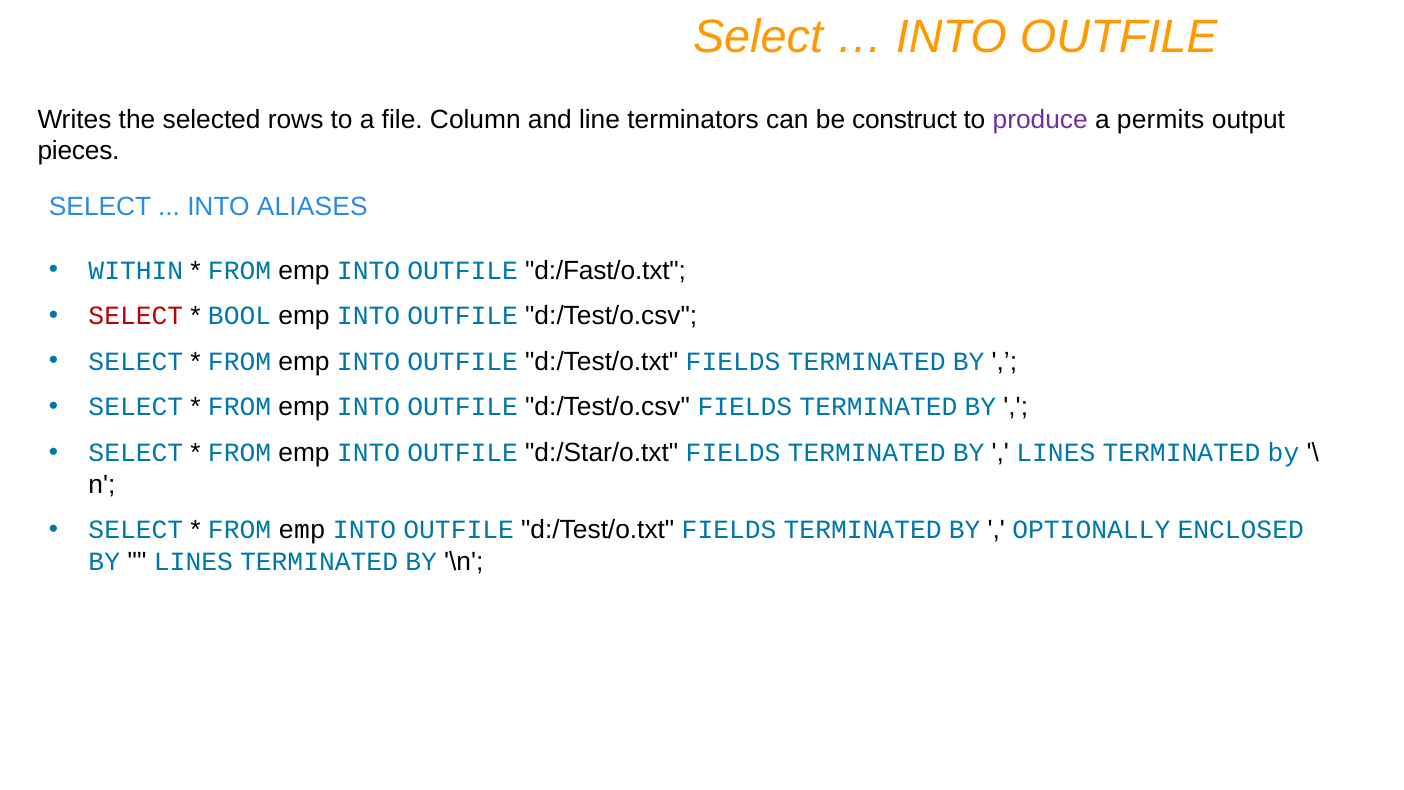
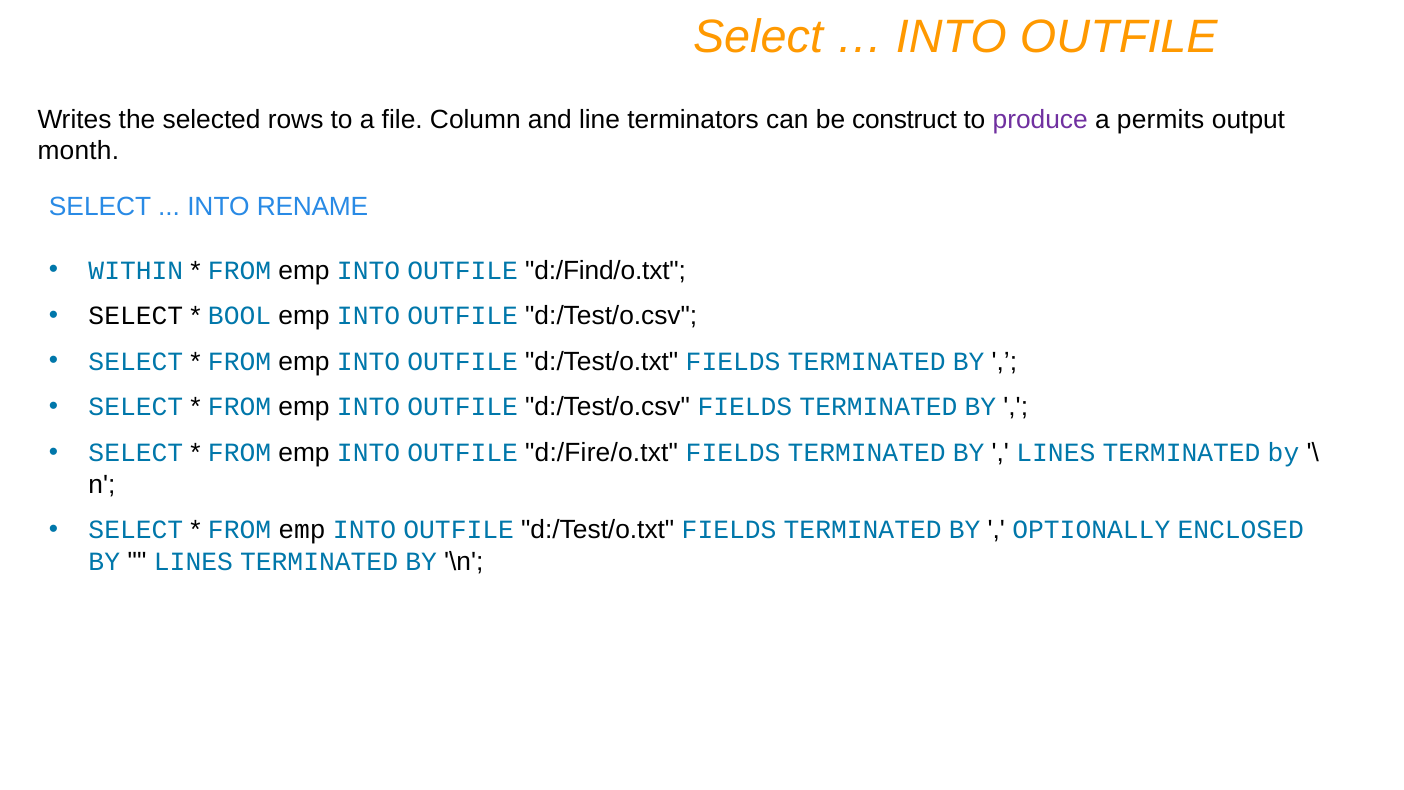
pieces: pieces -> month (78, 151)
ALIASES: ALIASES -> RENAME (313, 207)
d:/Fast/o.txt: d:/Fast/o.txt -> d:/Find/o.txt (605, 270)
SELECT colour: red -> black (136, 316)
d:/Star/o.txt: d:/Star/o.txt -> d:/Fire/o.txt (602, 453)
